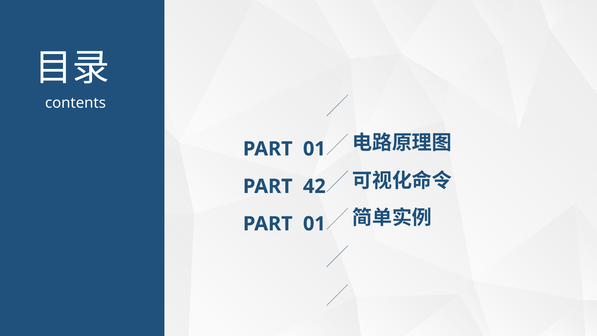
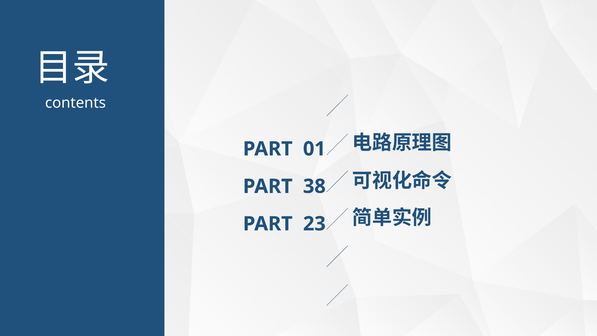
42: 42 -> 38 (314, 186)
01: 01 -> 23 (314, 224)
